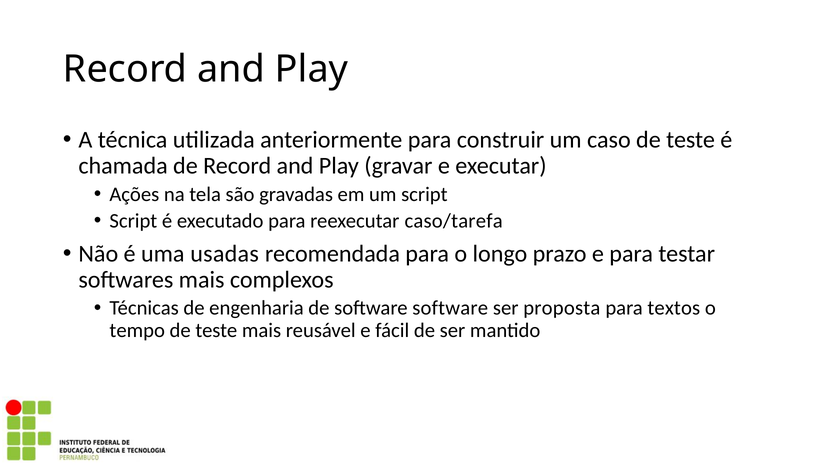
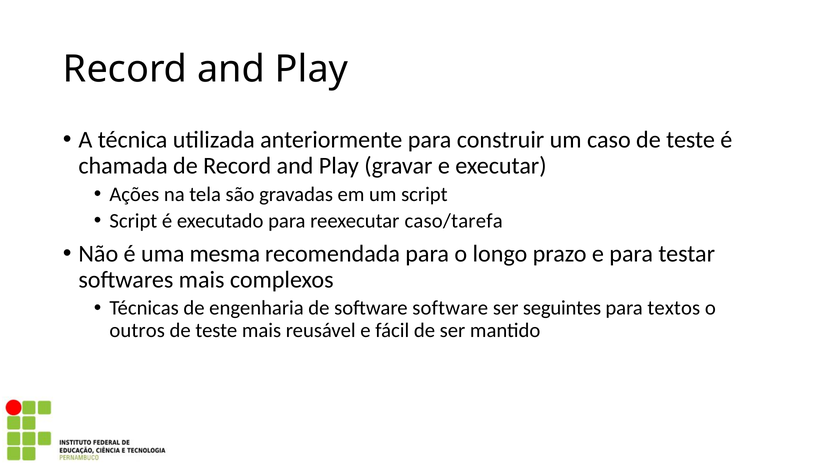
usadas: usadas -> mesma (225, 254)
proposta: proposta -> seguintes (562, 308)
tempo: tempo -> outros (137, 331)
